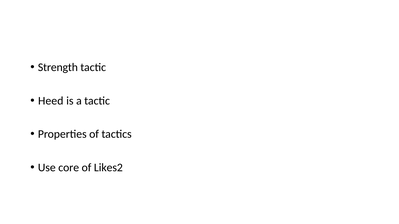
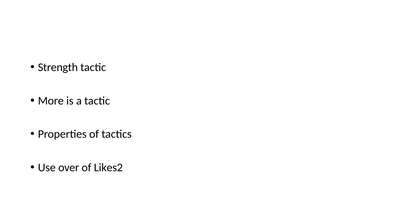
Heed: Heed -> More (51, 101)
core: core -> over (69, 168)
